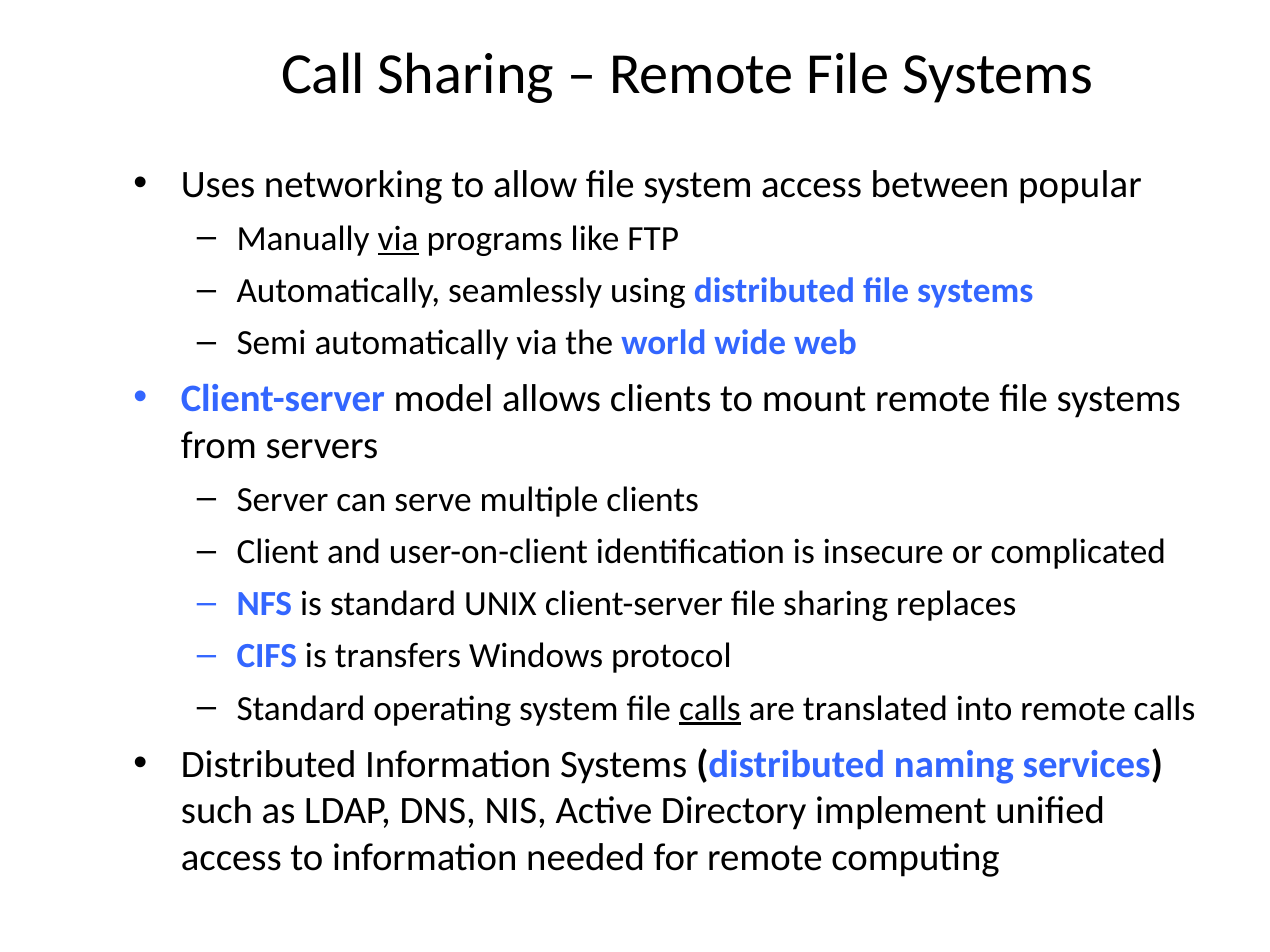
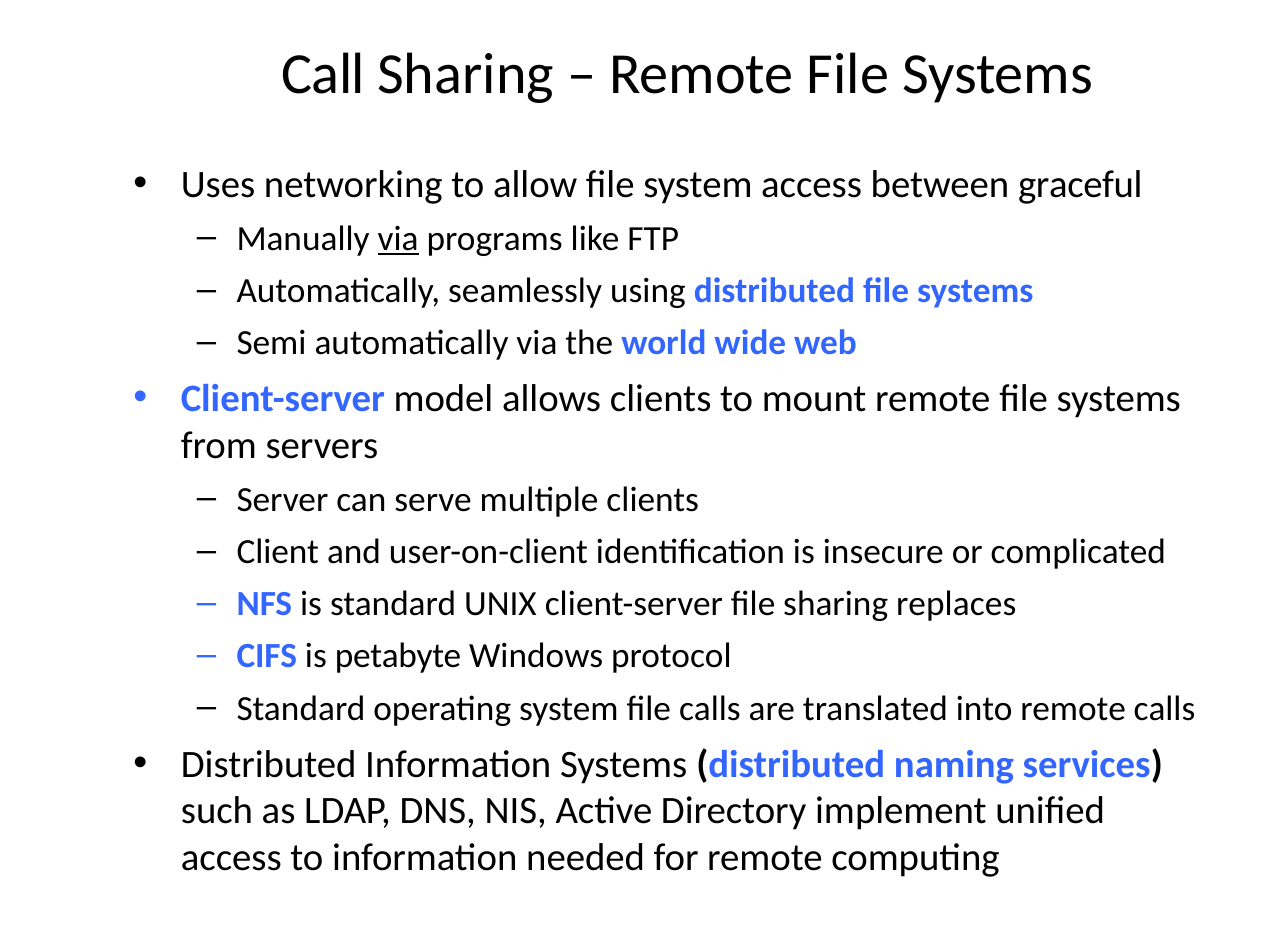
popular: popular -> graceful (1080, 184)
transfers: transfers -> petabyte (398, 657)
calls underline: present -> none (710, 709)
